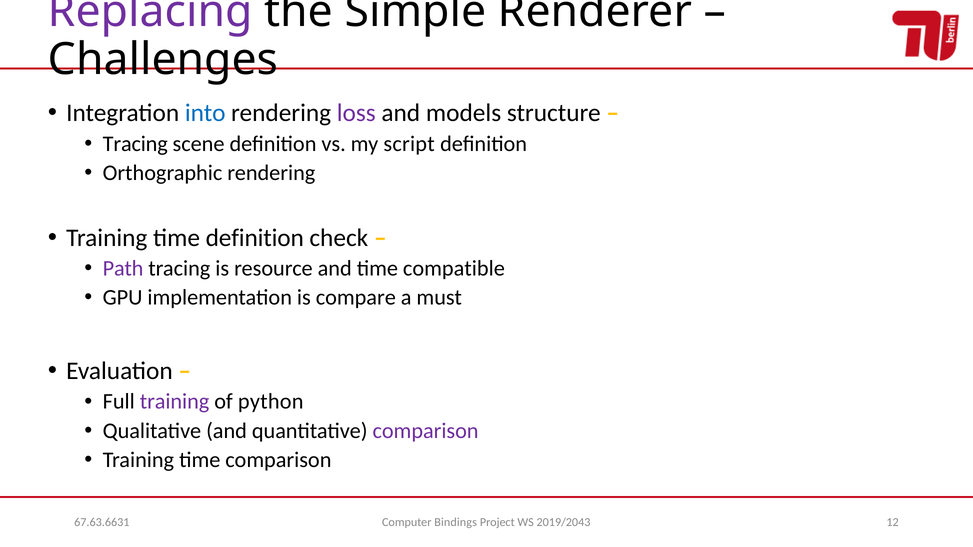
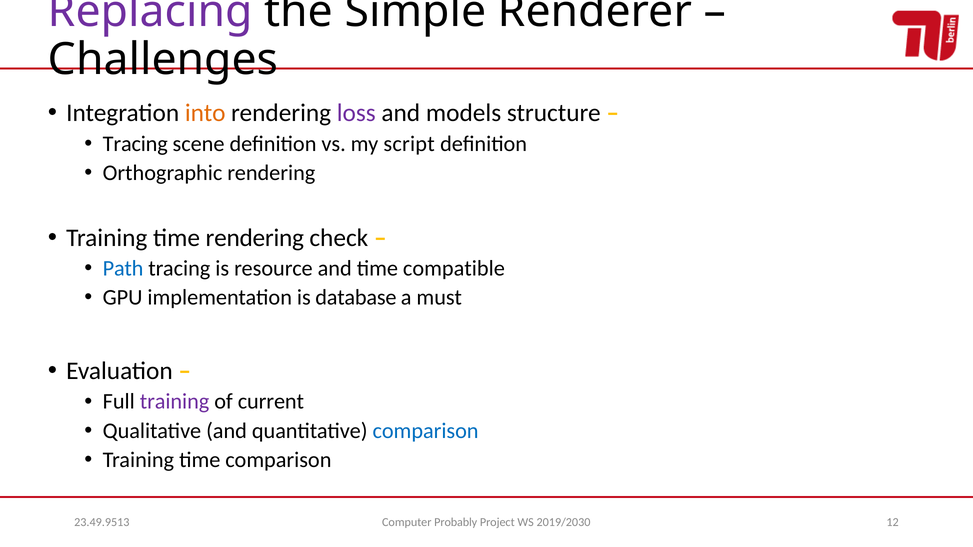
into colour: blue -> orange (205, 113)
time definition: definition -> rendering (255, 238)
Path colour: purple -> blue (123, 269)
compare: compare -> database (356, 298)
python: python -> current (271, 402)
comparison colour: purple -> blue (426, 431)
Bindings: Bindings -> Probably (456, 523)
2019/2043: 2019/2043 -> 2019/2030 (563, 523)
67.63.6631: 67.63.6631 -> 23.49.9513 (102, 523)
